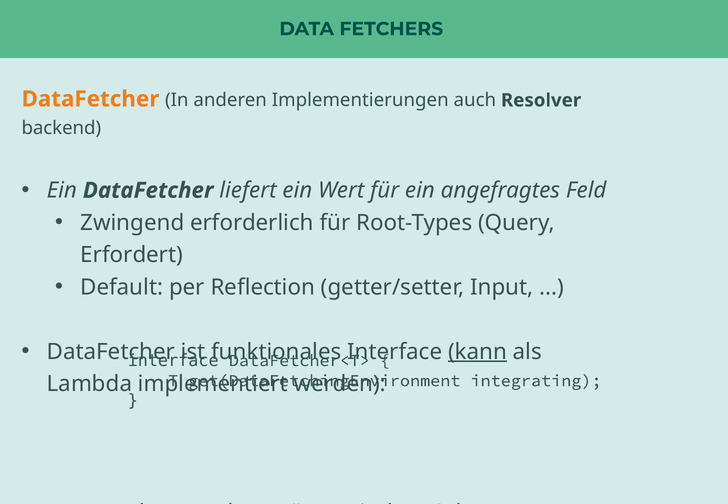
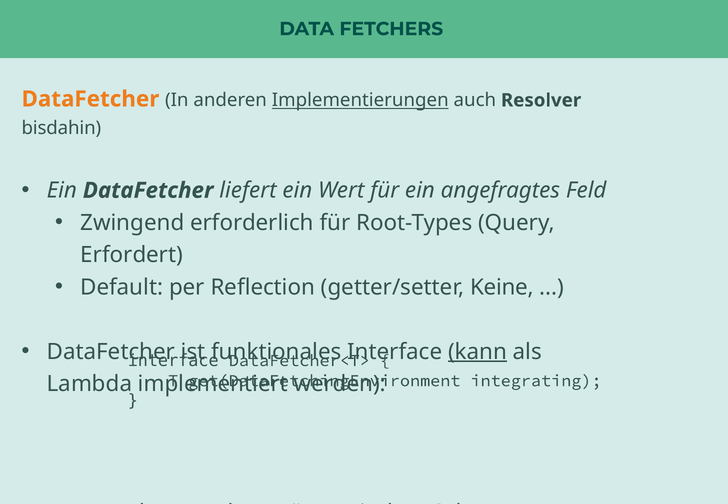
Implementierungen underline: none -> present (360, 100)
backend: backend -> bisdahin (61, 128)
Input: Input -> Keine (502, 287)
